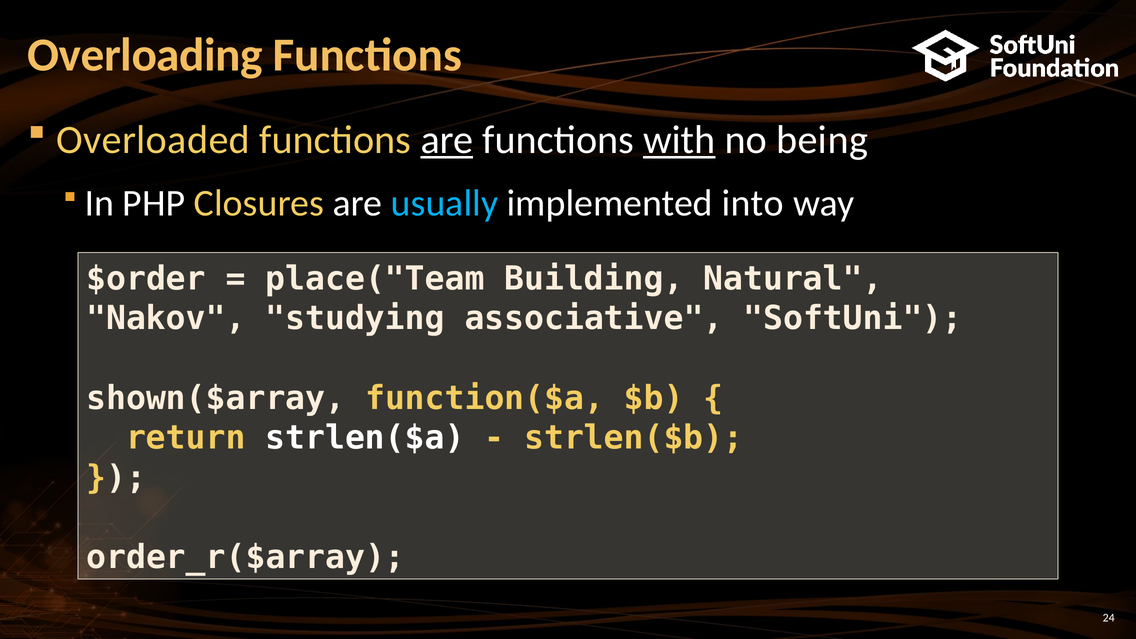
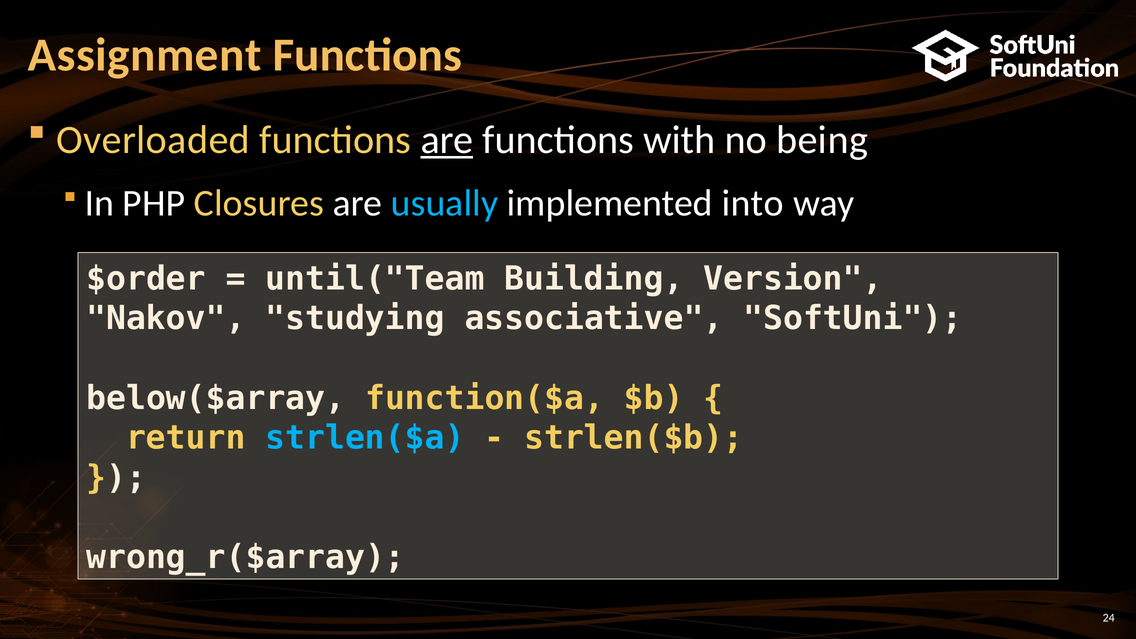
Overloading: Overloading -> Assignment (145, 55)
with underline: present -> none (679, 140)
place("Team: place("Team -> until("Team (375, 279)
Natural: Natural -> Version (793, 279)
shown($array: shown($array -> below($array (216, 398)
strlen($a colour: white -> light blue (365, 438)
order_r($array: order_r($array -> wrong_r($array (246, 557)
